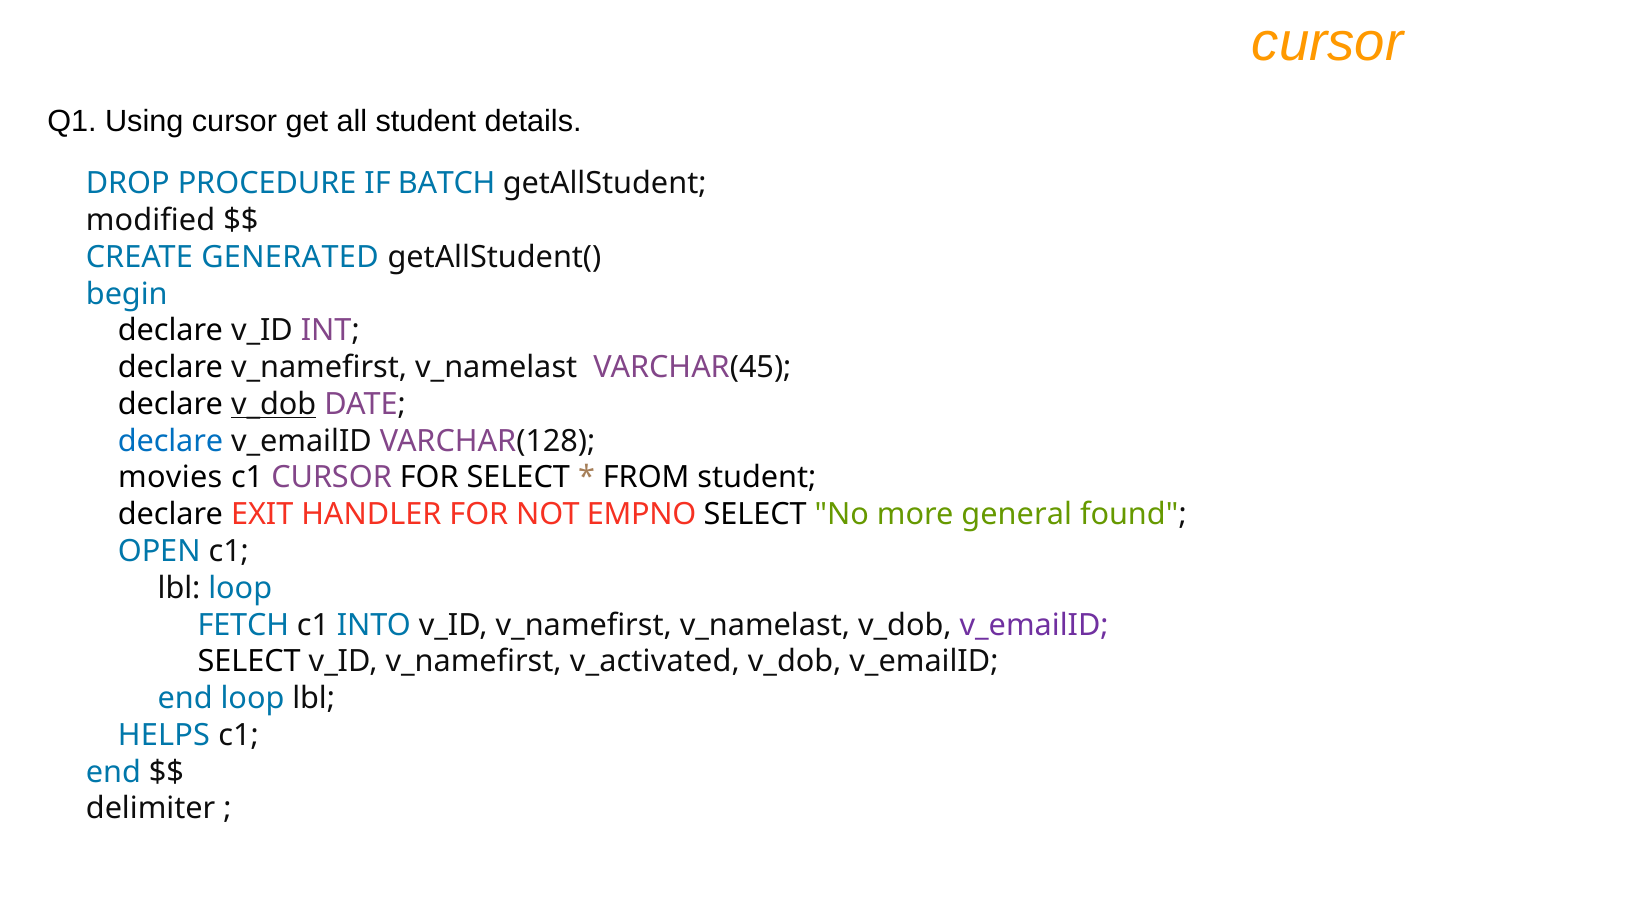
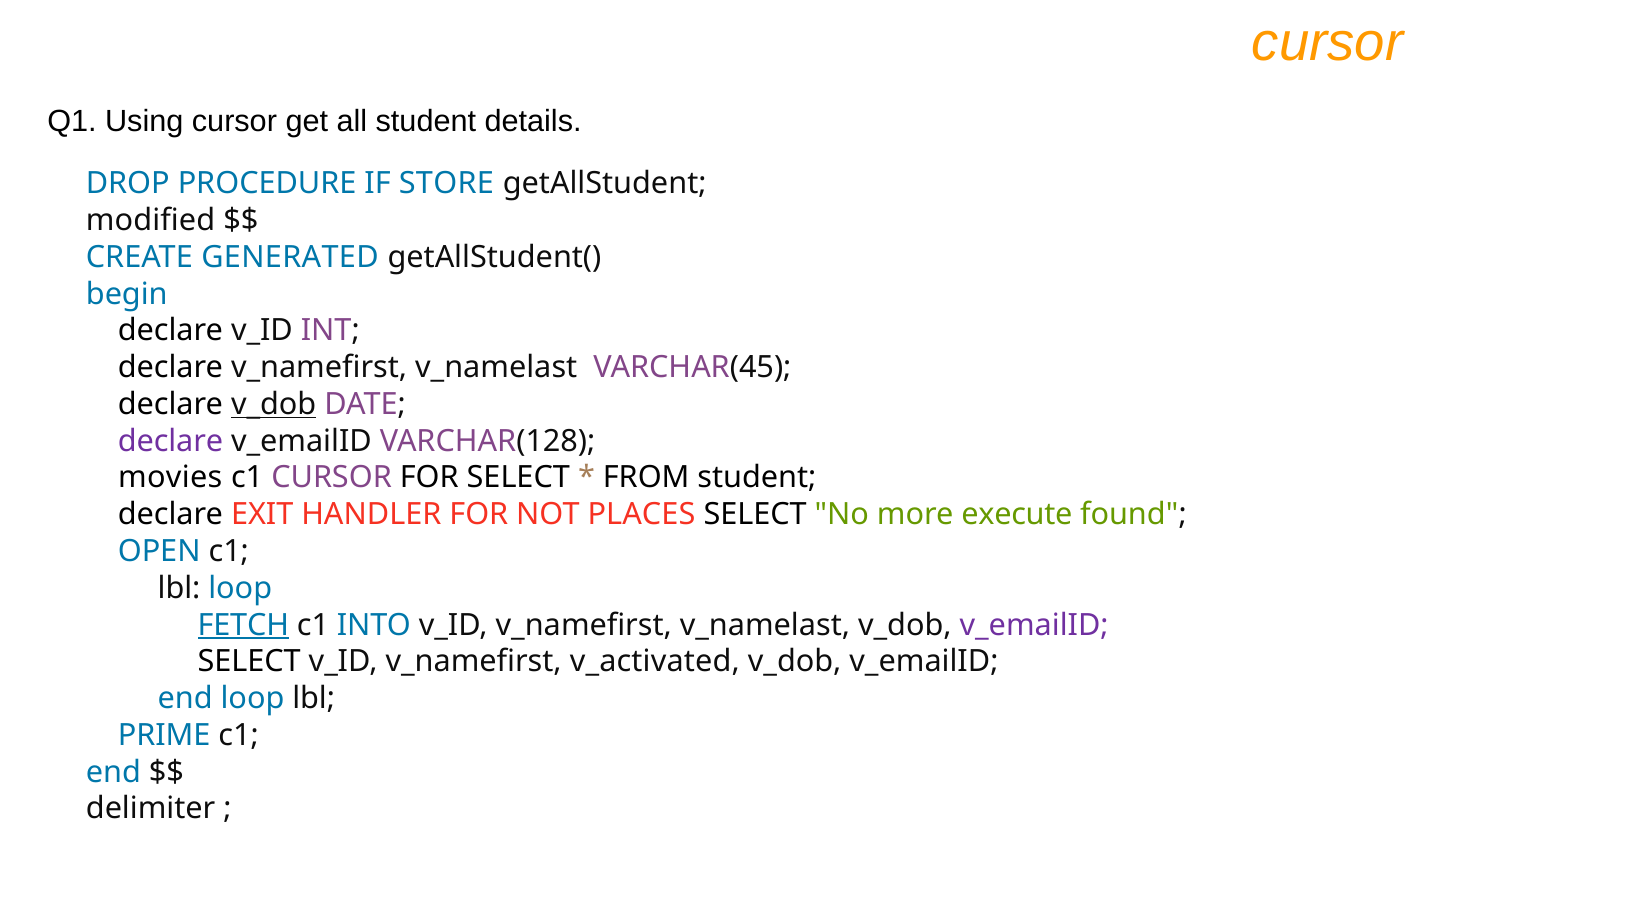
BATCH: BATCH -> STORE (446, 184)
declare colour: blue -> purple (170, 441)
EMPNO: EMPNO -> PLACES (641, 515)
general: general -> execute (1017, 515)
FETCH underline: none -> present (243, 625)
HELPS: HELPS -> PRIME (164, 736)
